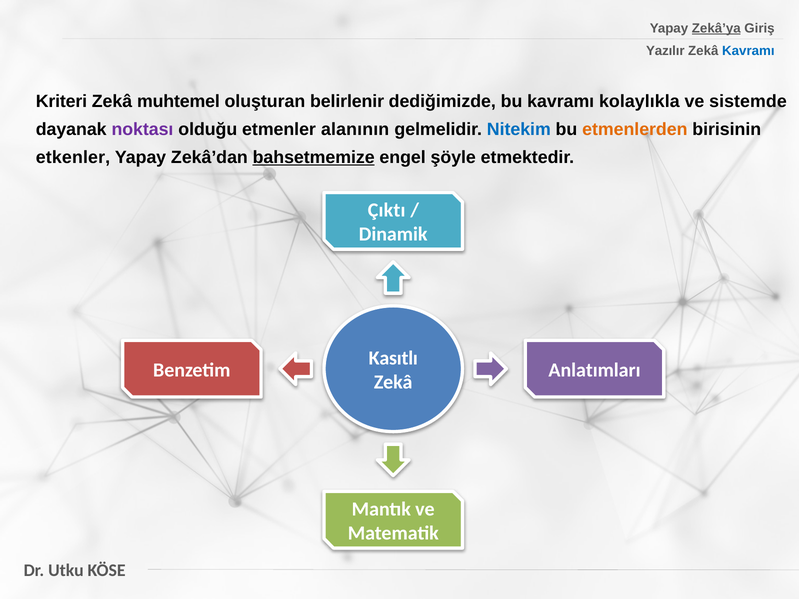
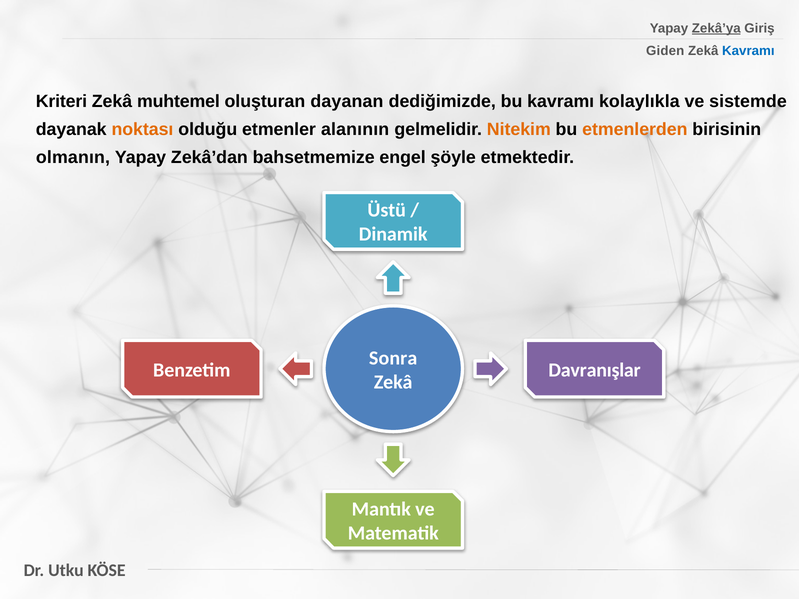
Yazılır: Yazılır -> Giden (665, 51)
belirlenir: belirlenir -> dayanan (347, 102)
noktası colour: purple -> orange (142, 130)
Nitekim colour: blue -> orange (519, 130)
etkenler: etkenler -> olmanın (73, 157)
bahsetmemize underline: present -> none (314, 157)
Çıktı: Çıktı -> Üstü (387, 210)
Kasıtlı: Kasıtlı -> Sonra (393, 358)
Anlatımları: Anlatımları -> Davranışlar (595, 370)
